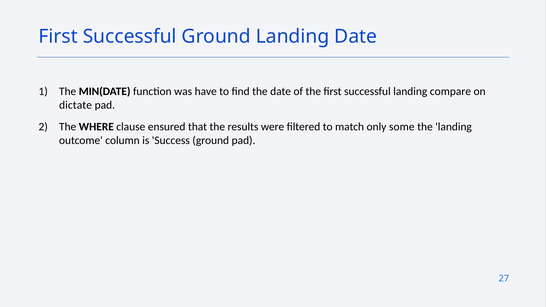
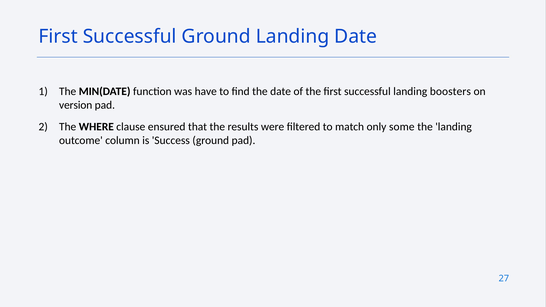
compare: compare -> boosters (450, 91)
dictate: dictate -> version (76, 105)
